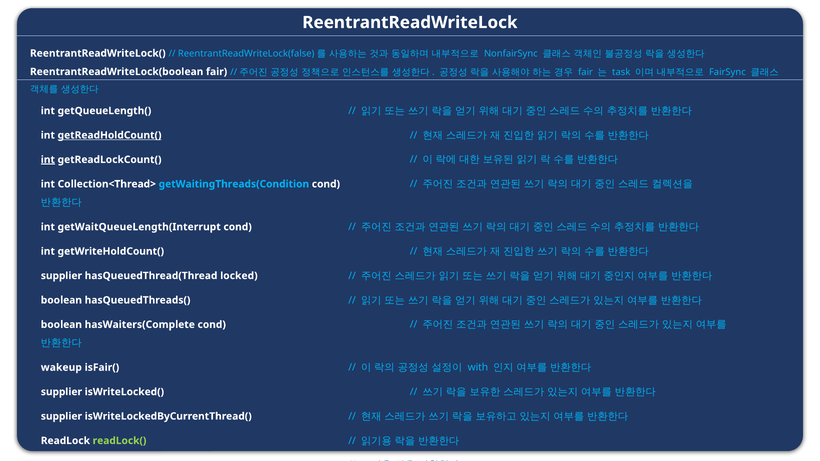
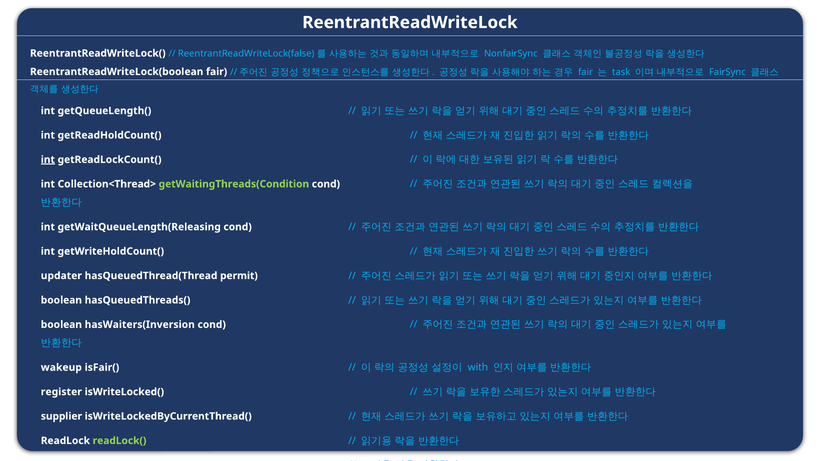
getReadHoldCount( underline: present -> none (110, 135)
getWaitingThreads(Condition colour: light blue -> light green (234, 184)
getWaitQueueLength(Interrupt: getWaitQueueLength(Interrupt -> getWaitQueueLength(Releasing (139, 227)
supplier: supplier -> updater (61, 276)
locked: locked -> permit (239, 276)
hasWaiters(Complete: hasWaiters(Complete -> hasWaiters(Inversion (140, 325)
supplier: supplier -> register (61, 392)
